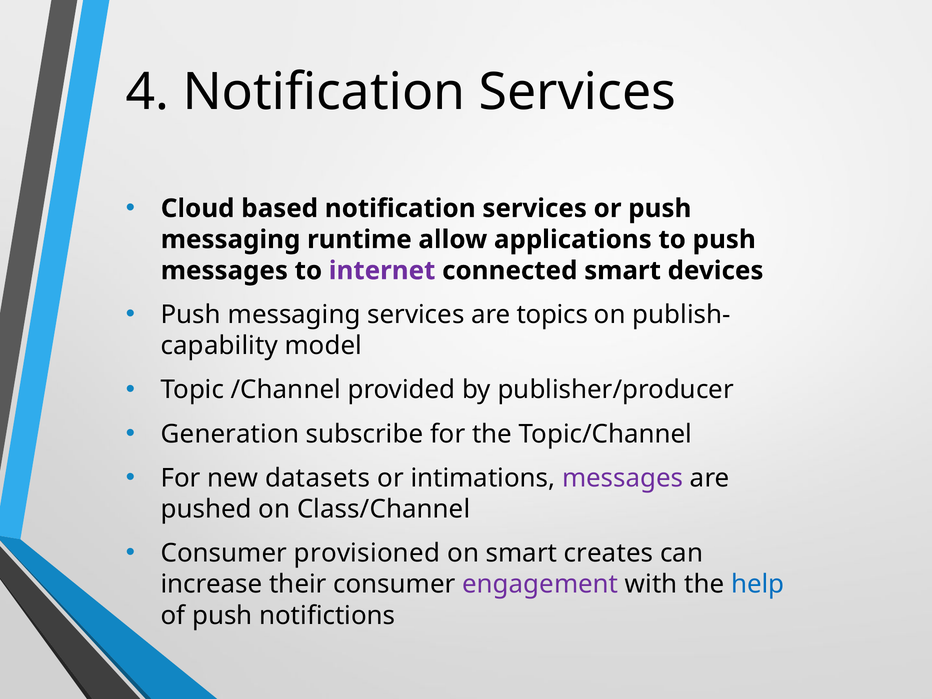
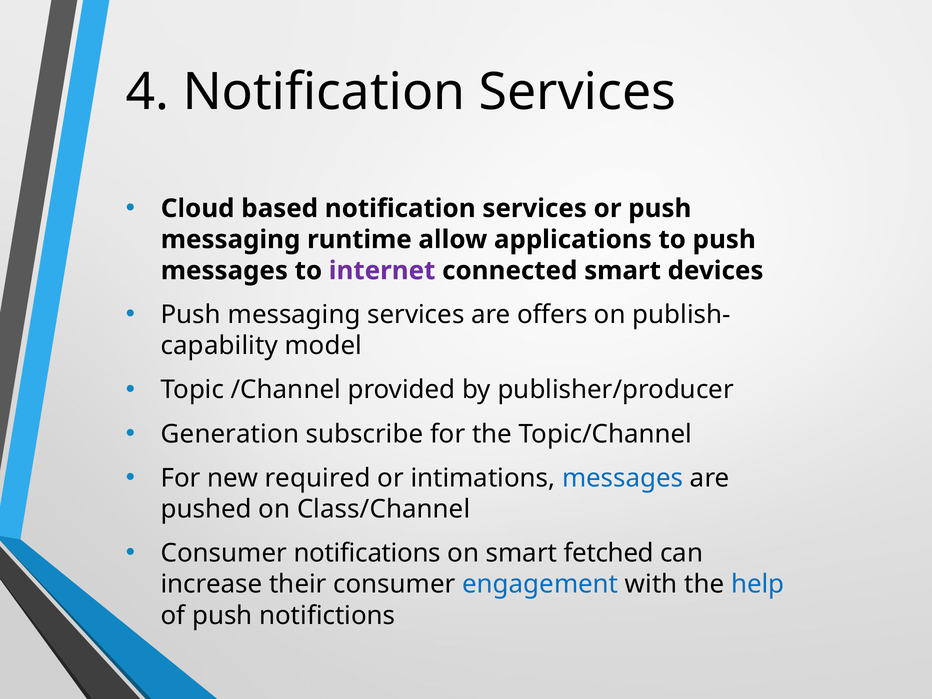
topics: topics -> offers (552, 315)
datasets: datasets -> required (318, 478)
messages colour: purple -> blue (623, 478)
provisioned: provisioned -> notifications (367, 553)
creates: creates -> fetched (609, 553)
engagement colour: purple -> blue (540, 584)
